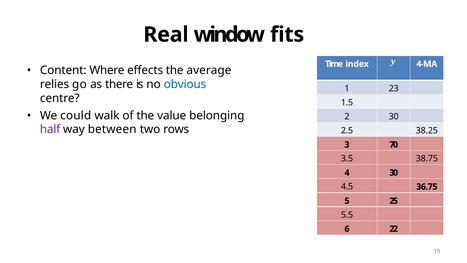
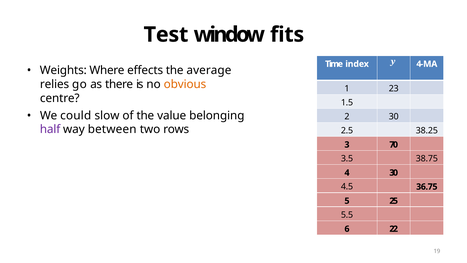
Real: Real -> Test (166, 35)
Content: Content -> Weights (63, 70)
obvious colour: blue -> orange (185, 84)
walk: walk -> slow (107, 116)
